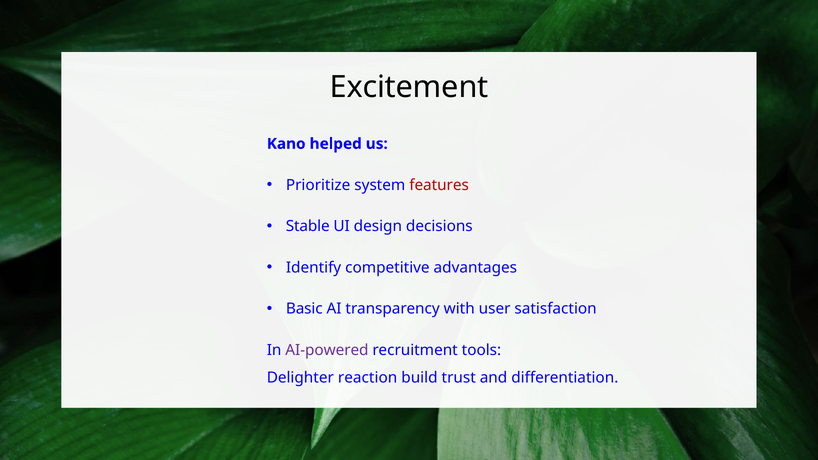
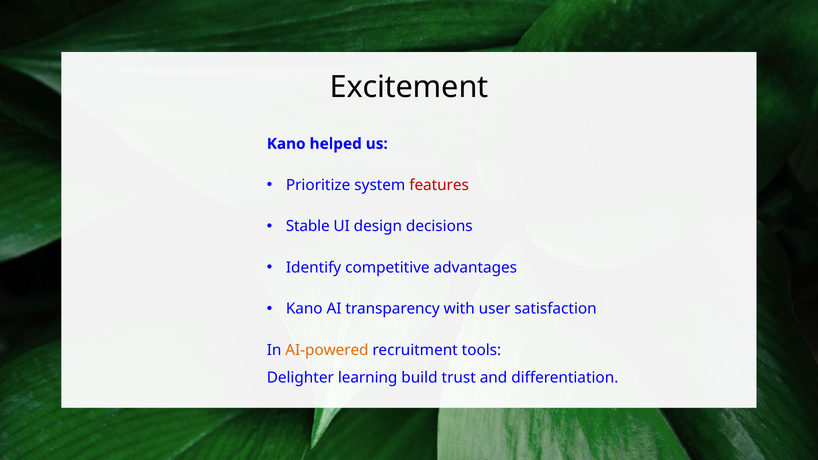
Basic: Basic -> Kano (304, 309)
AI-powered colour: purple -> orange (327, 350)
reaction: reaction -> learning (368, 378)
